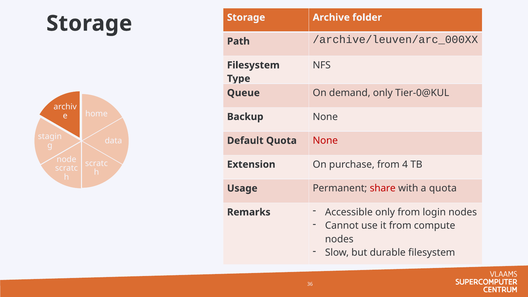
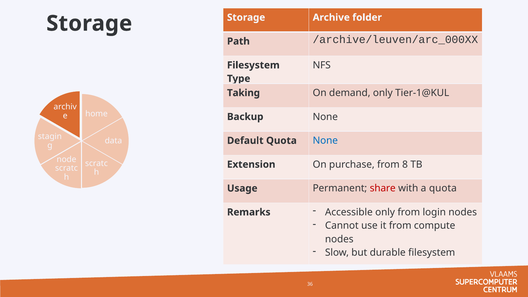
Queue: Queue -> Taking (243, 93)
Tier-0@KUL: Tier-0@KUL -> Tier-1@KUL (422, 93)
None colour: red -> blue (325, 141)
4: 4 -> 8 (405, 164)
